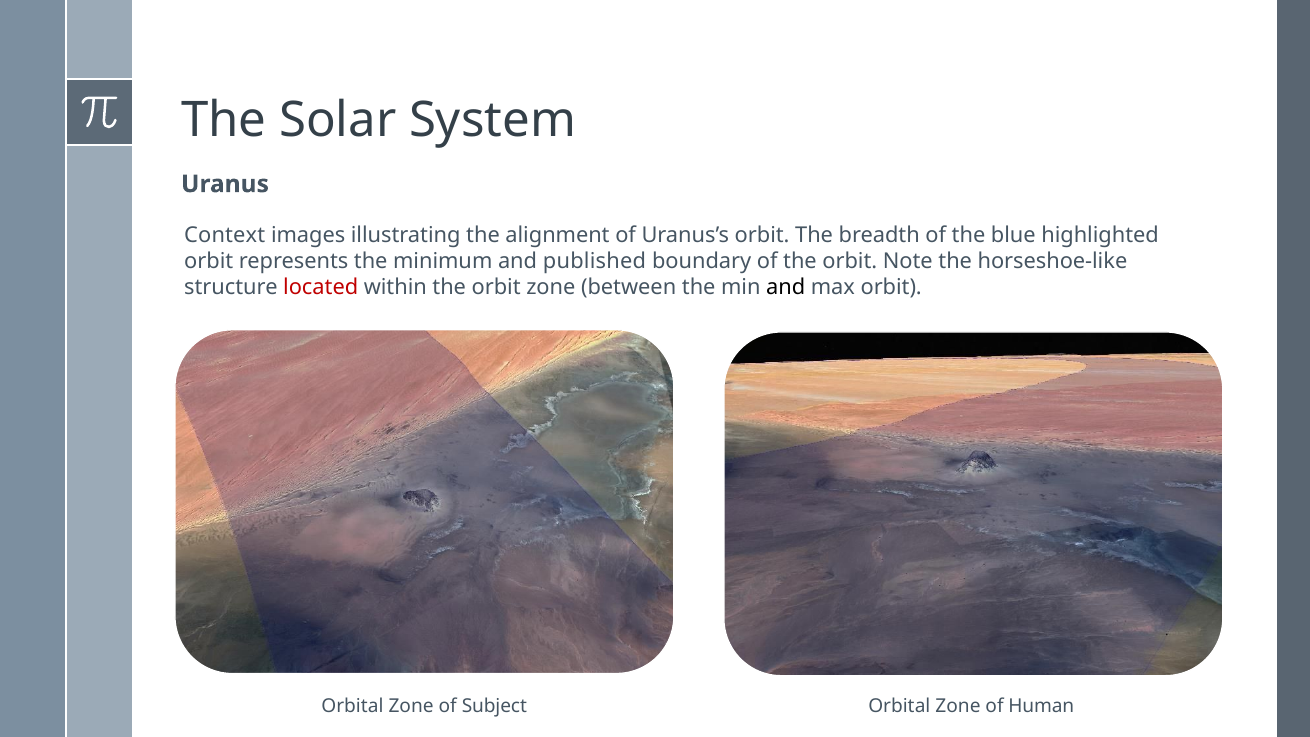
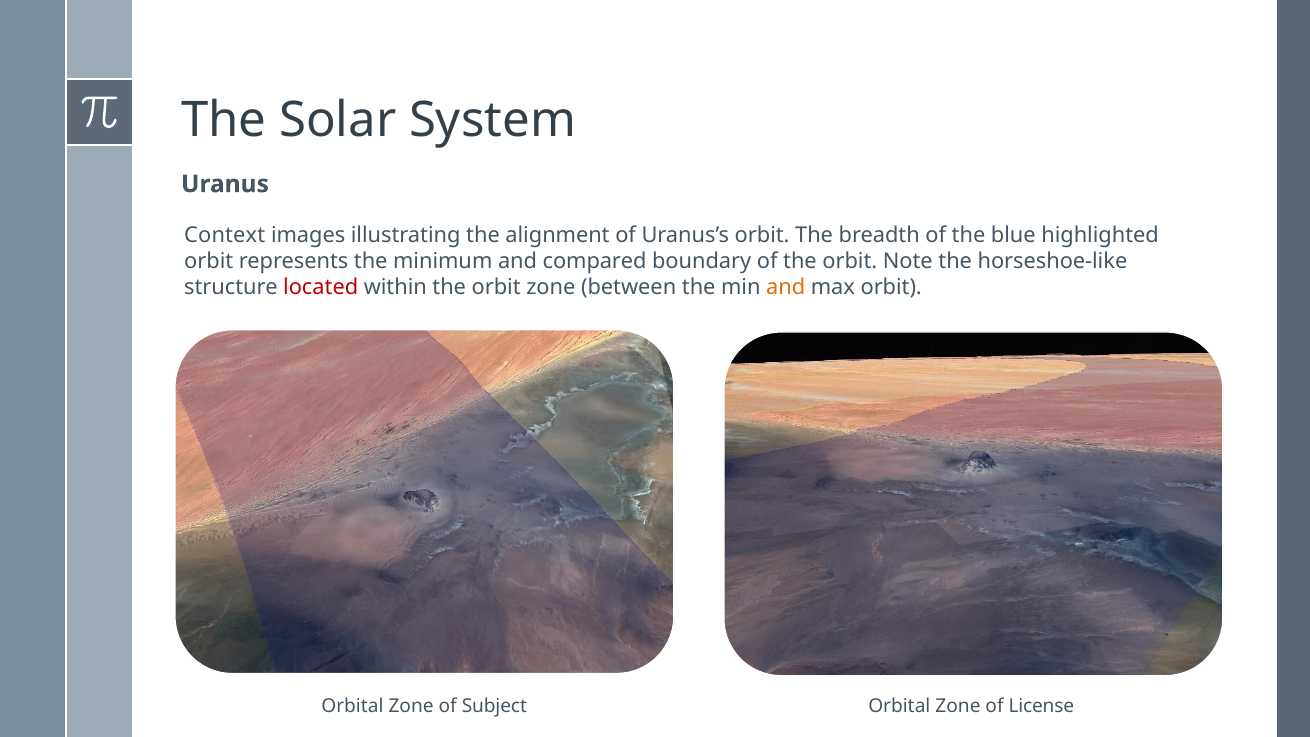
published: published -> compared (595, 261)
and colour: black -> orange (786, 287)
Human: Human -> License (1041, 707)
